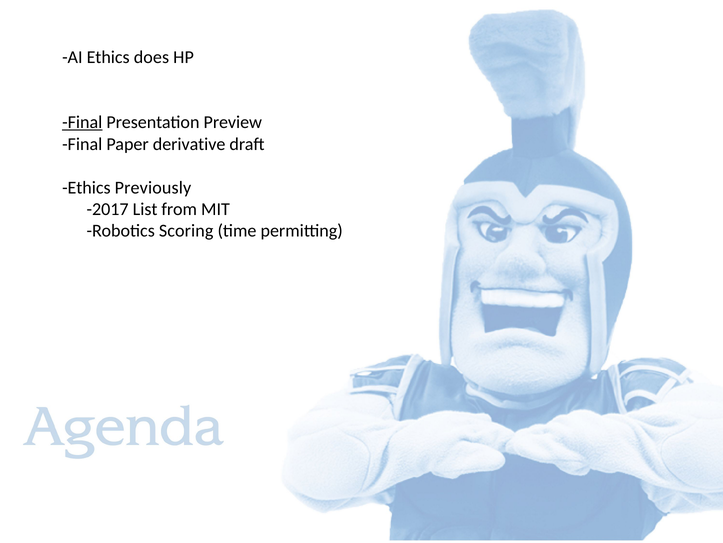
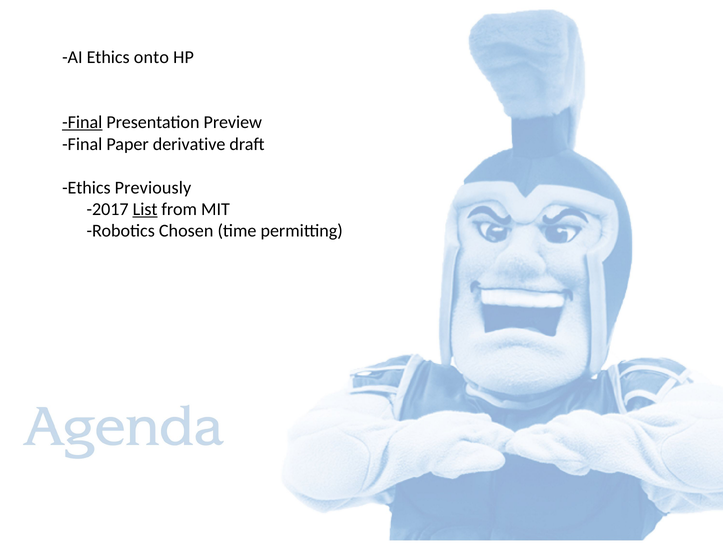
does: does -> onto (151, 57)
List underline: none -> present (145, 209)
Scoring: Scoring -> Chosen (186, 231)
